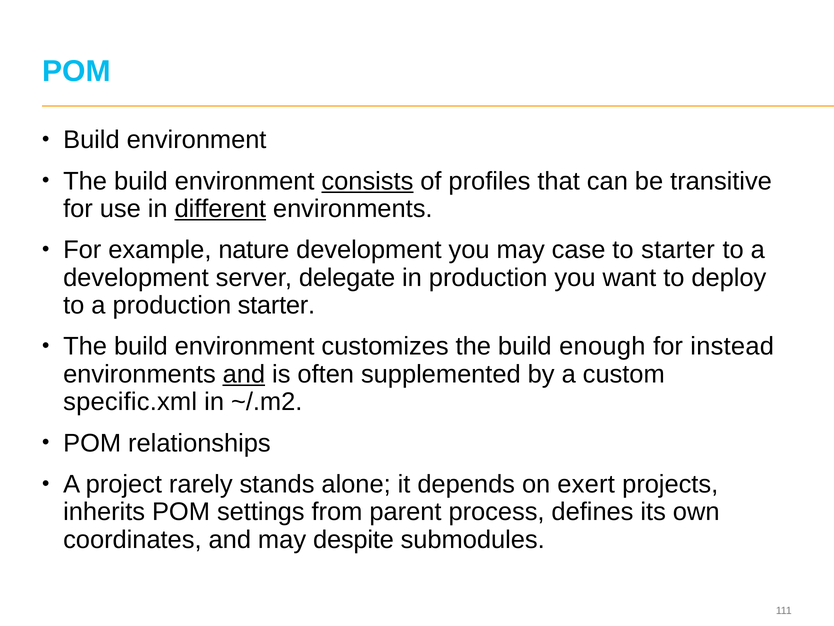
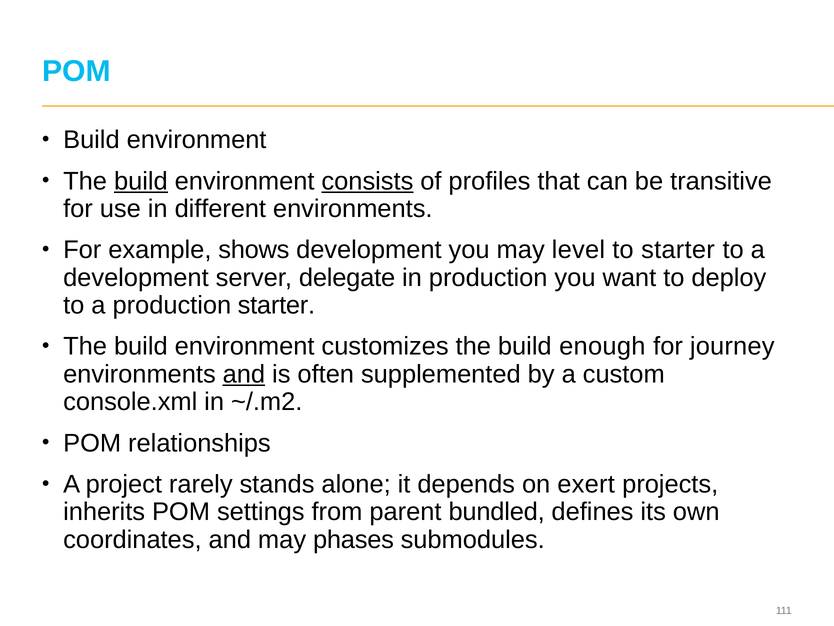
build underline: none -> present (141, 181)
different underline: present -> none (220, 208)
nature: nature -> shows (254, 250)
case: case -> level (578, 250)
instead: instead -> journey (732, 346)
specific.xml: specific.xml -> console.xml (130, 401)
process: process -> bundled (497, 512)
despite: despite -> phases (353, 539)
